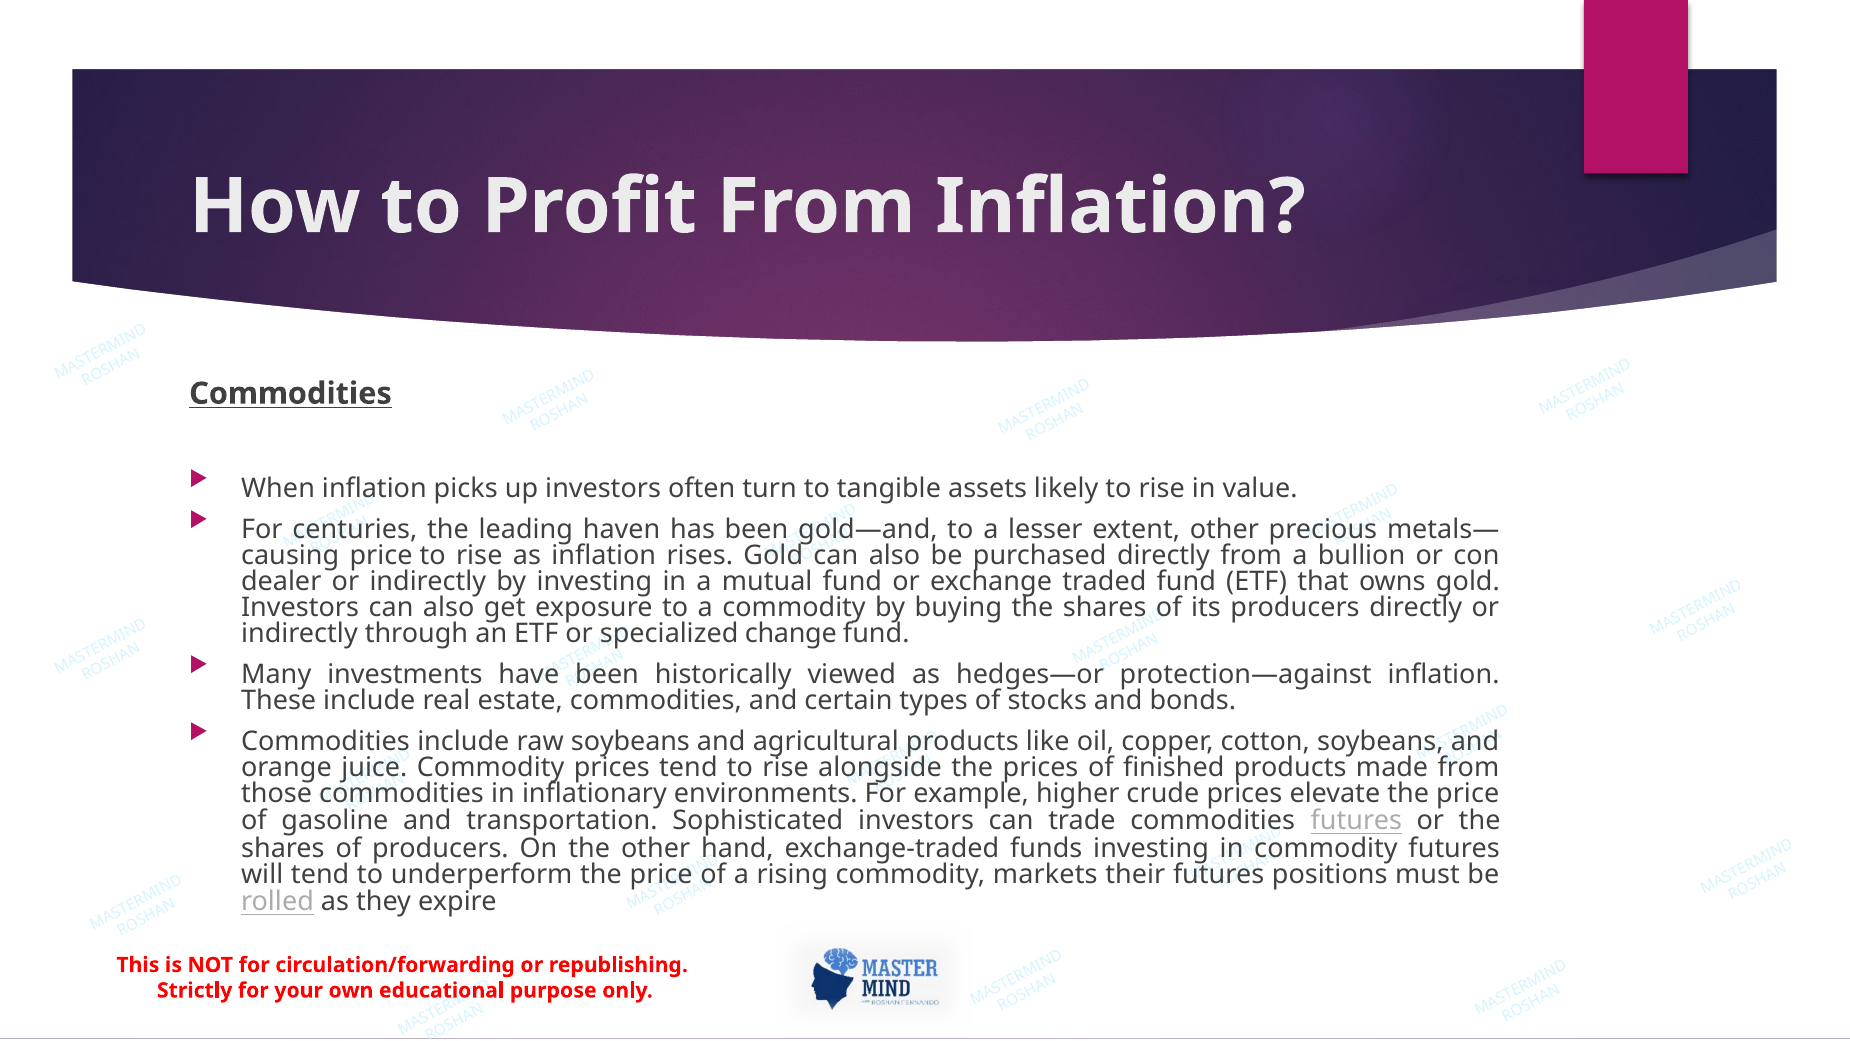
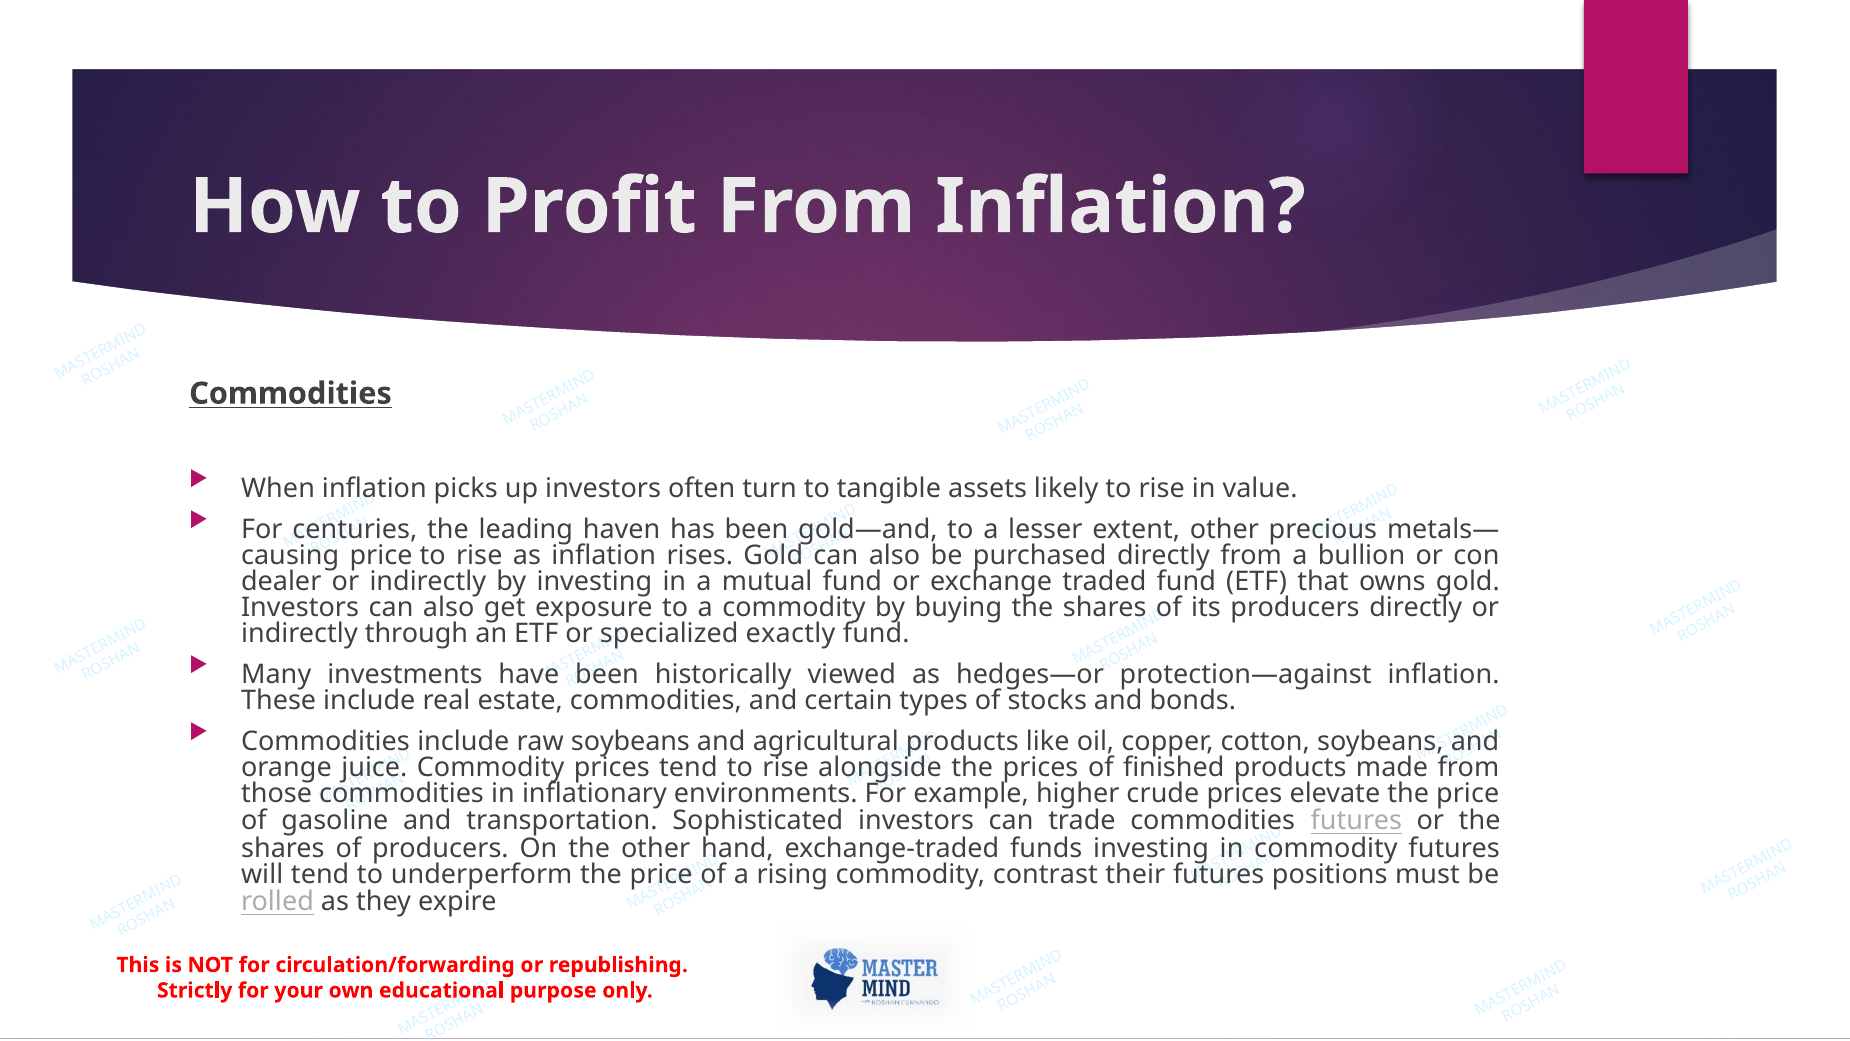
change: change -> exactly (791, 633)
markets: markets -> contrast (1045, 875)
